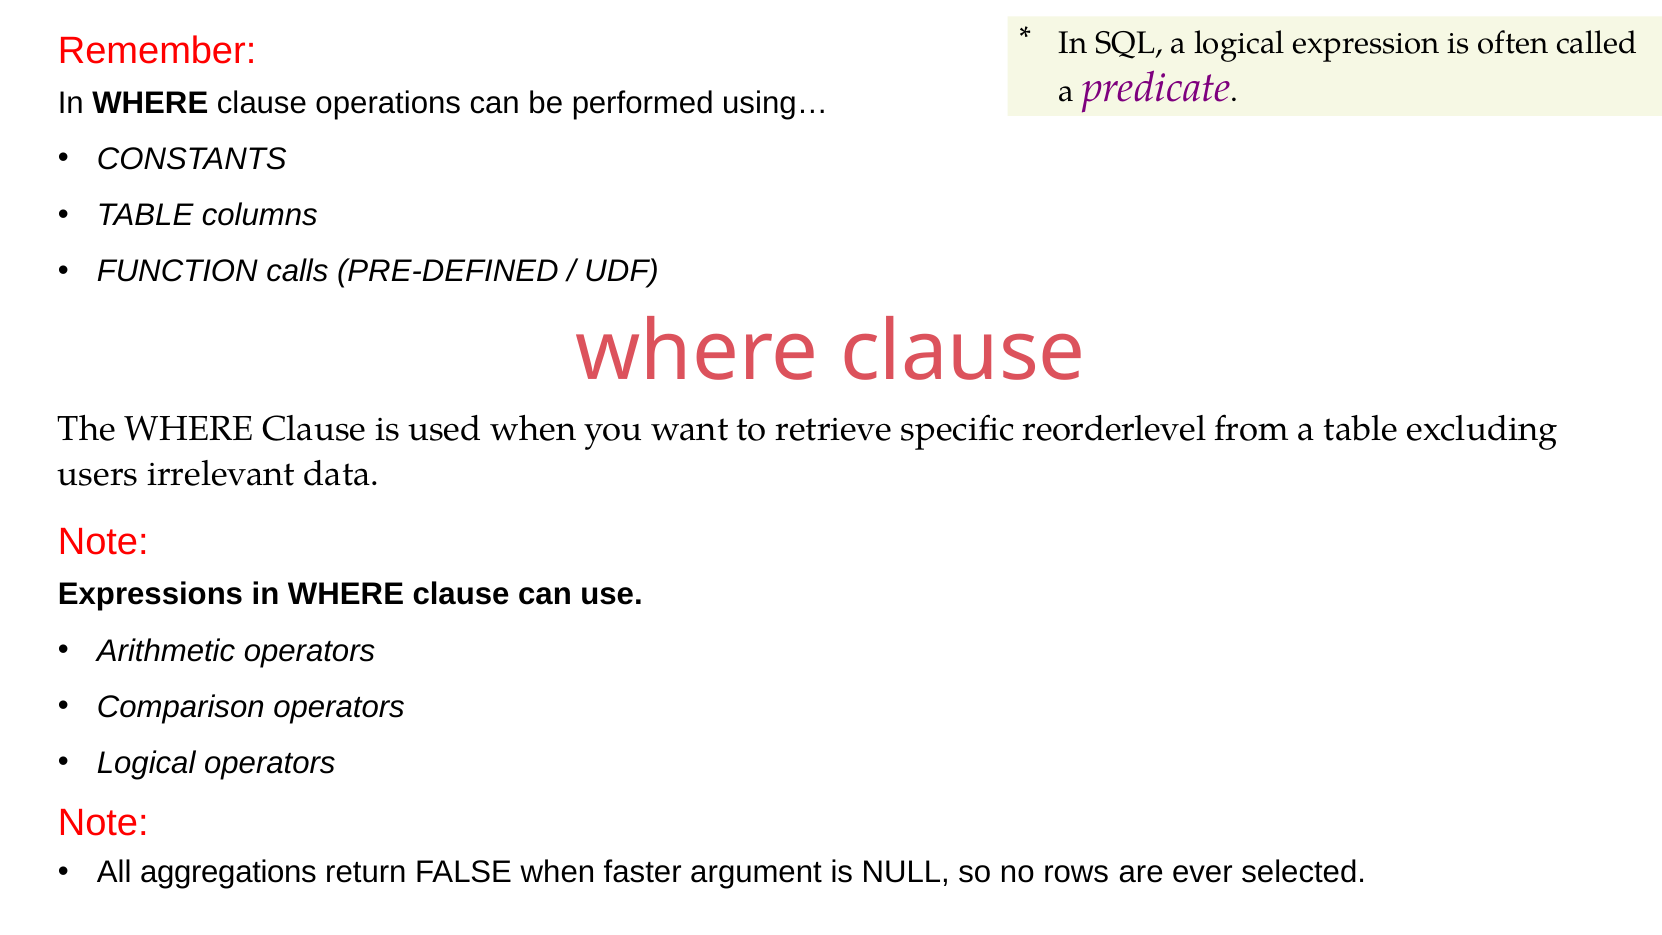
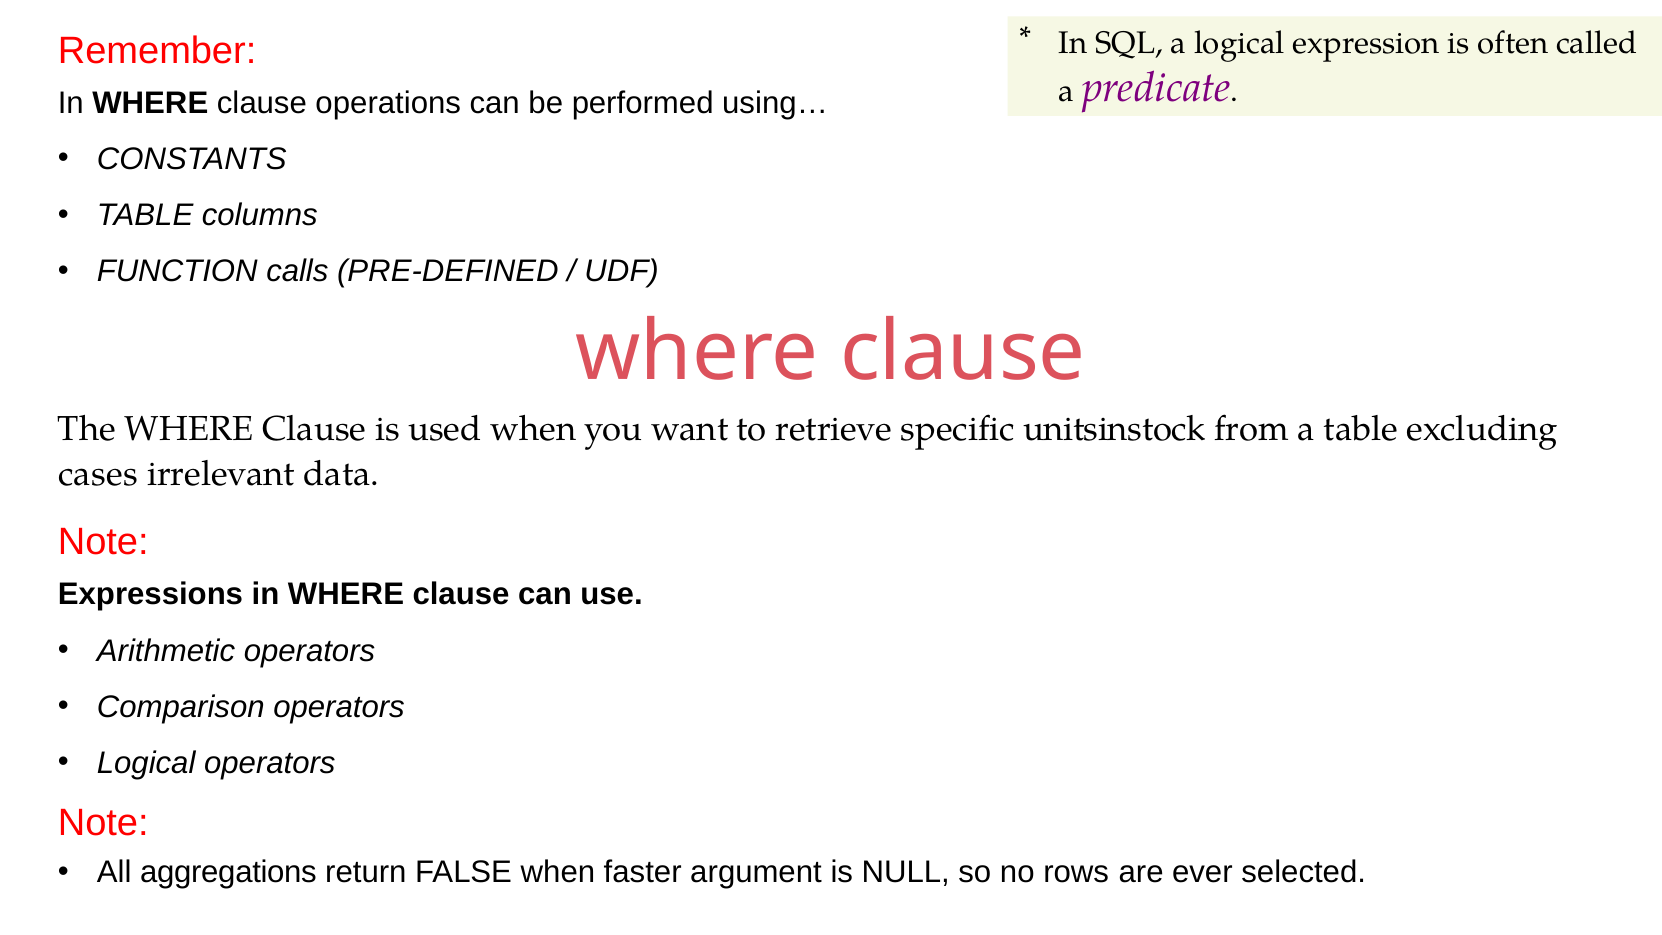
reorderlevel: reorderlevel -> unitsinstock (1114, 429)
users: users -> cases (98, 474)
